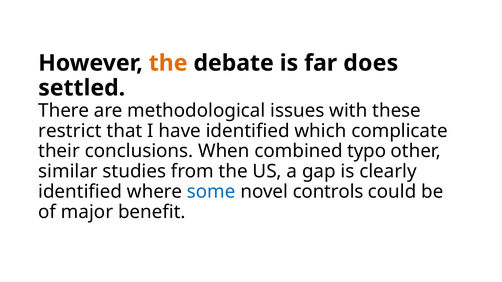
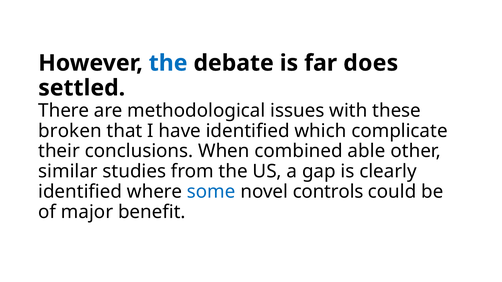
the colour: orange -> blue (168, 63)
restrict: restrict -> broken (70, 131)
typo: typo -> able (367, 151)
